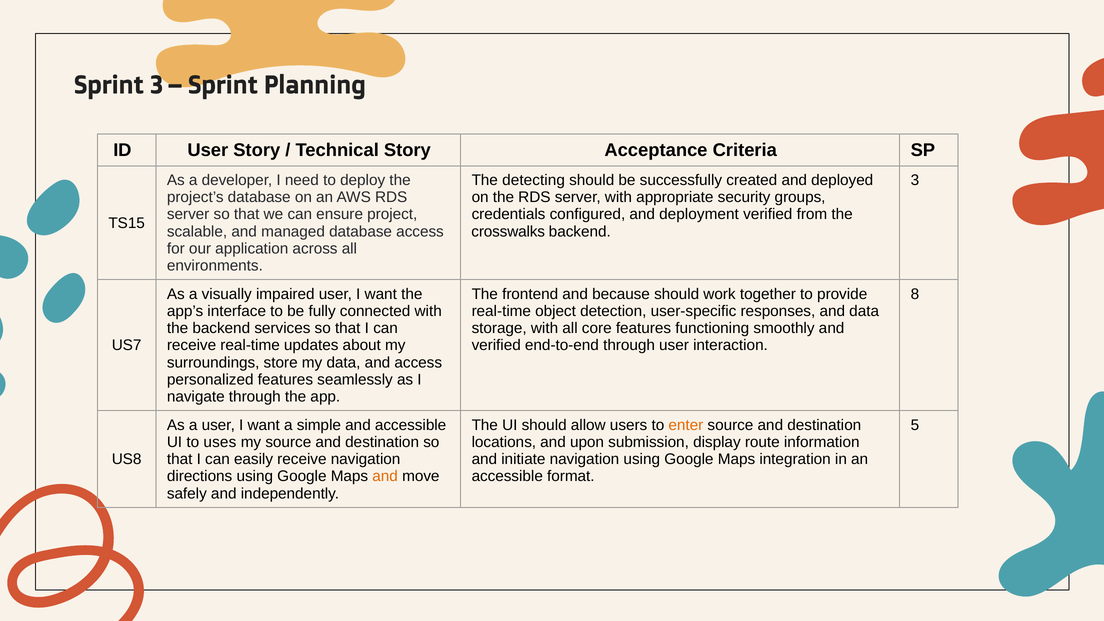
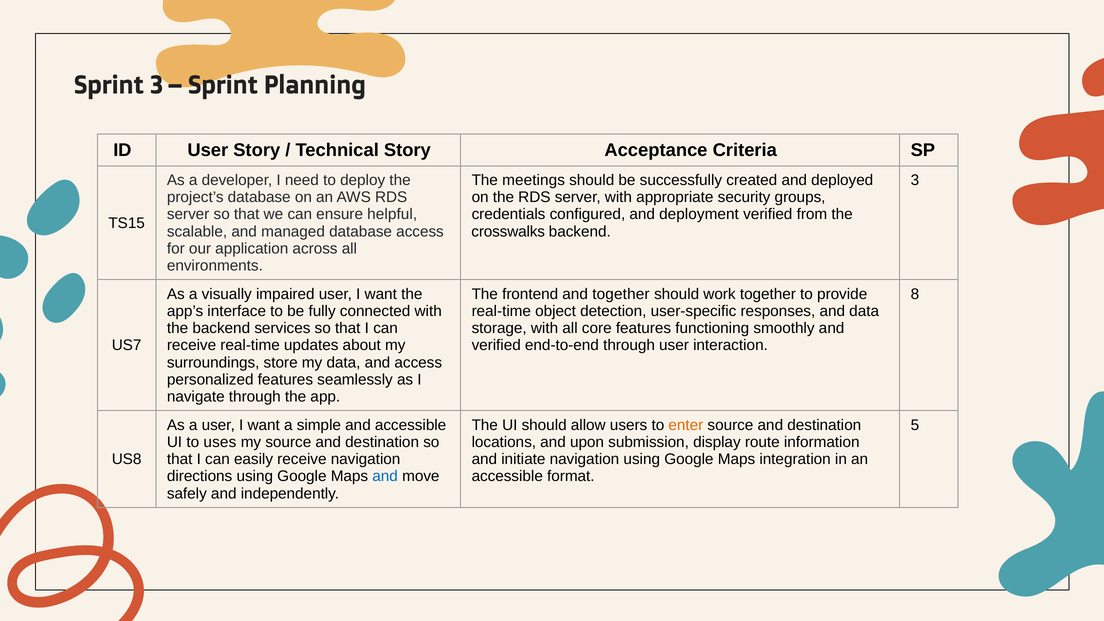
detecting: detecting -> meetings (534, 180)
project: project -> helpful (392, 214)
and because: because -> together (621, 294)
and colour: orange -> blue (385, 476)
